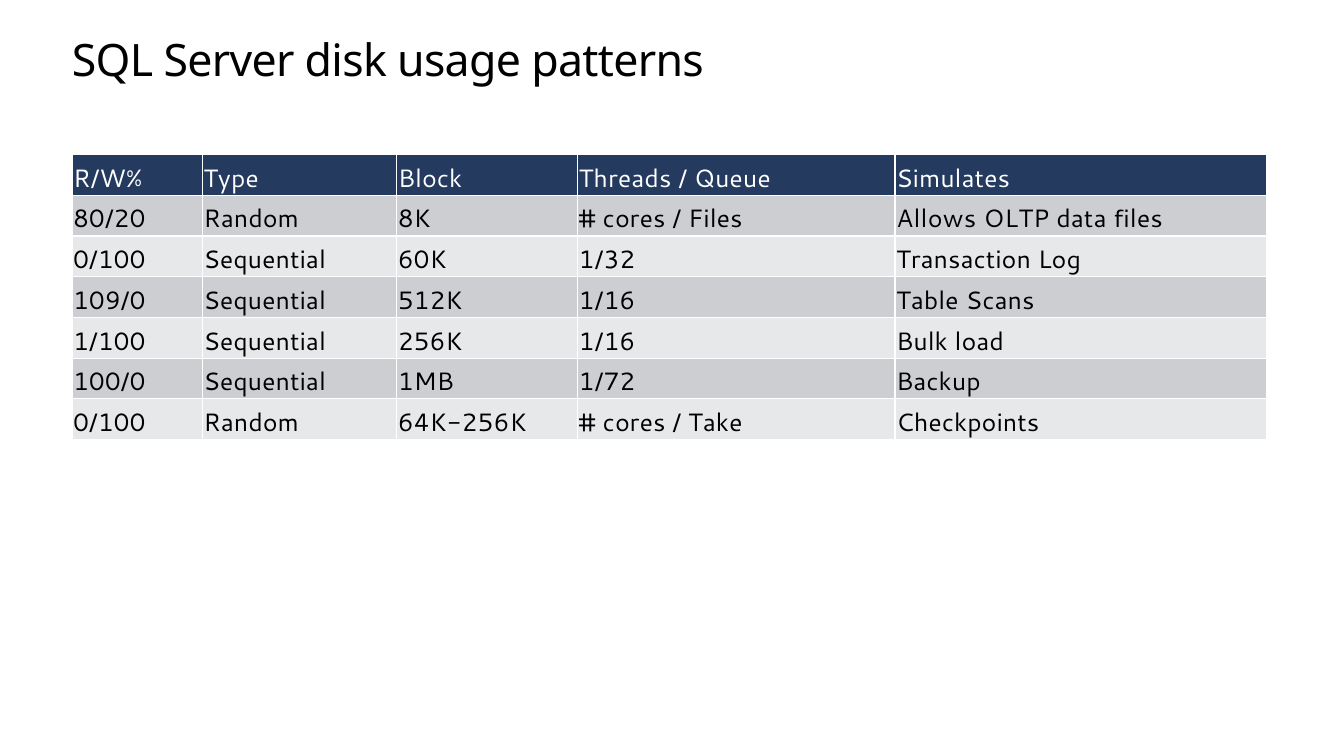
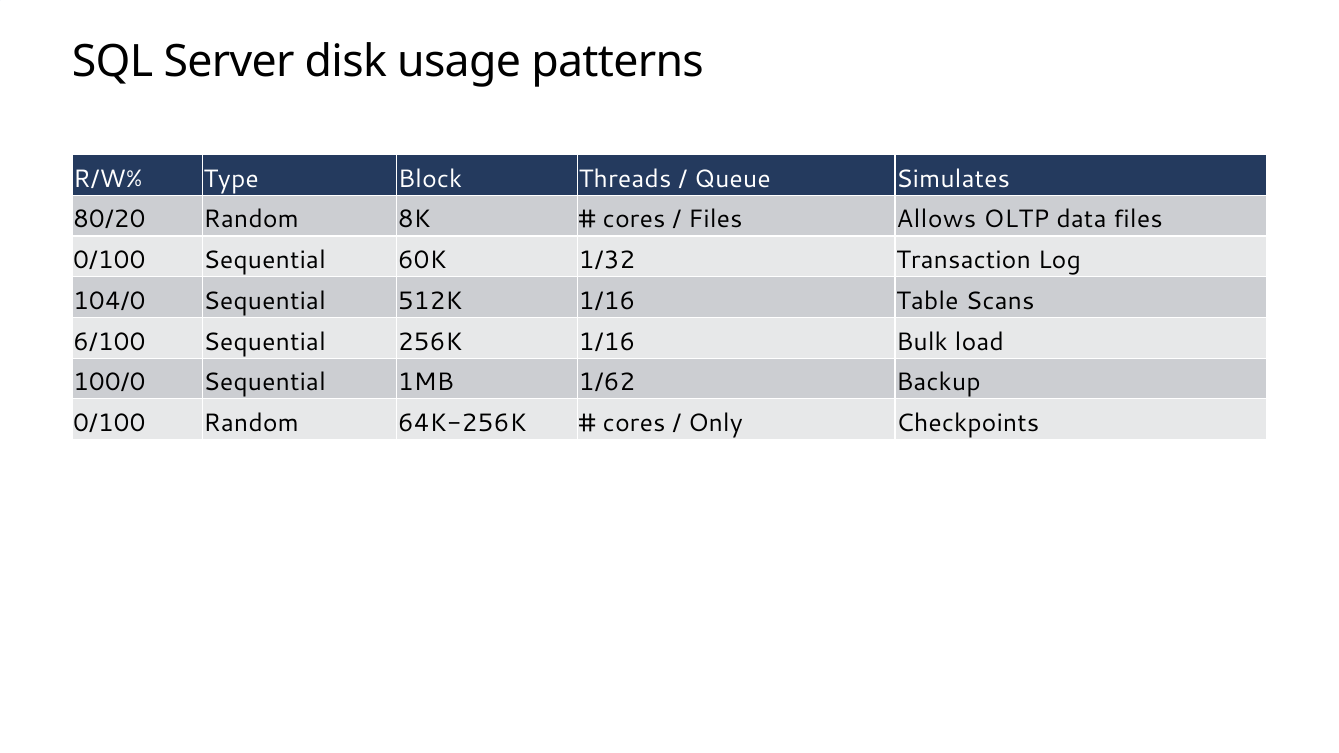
109/0: 109/0 -> 104/0 (109, 301)
1/100: 1/100 -> 6/100 (109, 342)
1/72: 1/72 -> 1/62 (607, 383)
Take: Take -> Only (715, 423)
